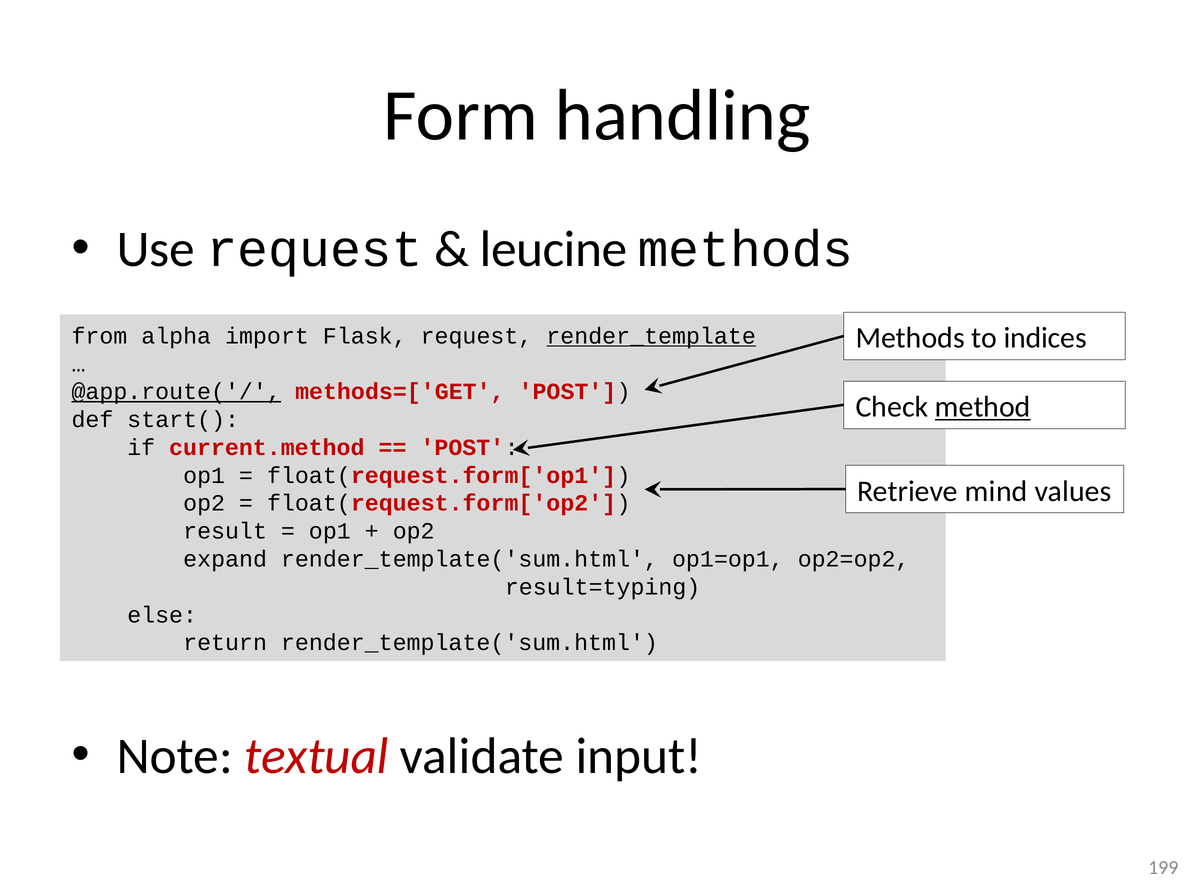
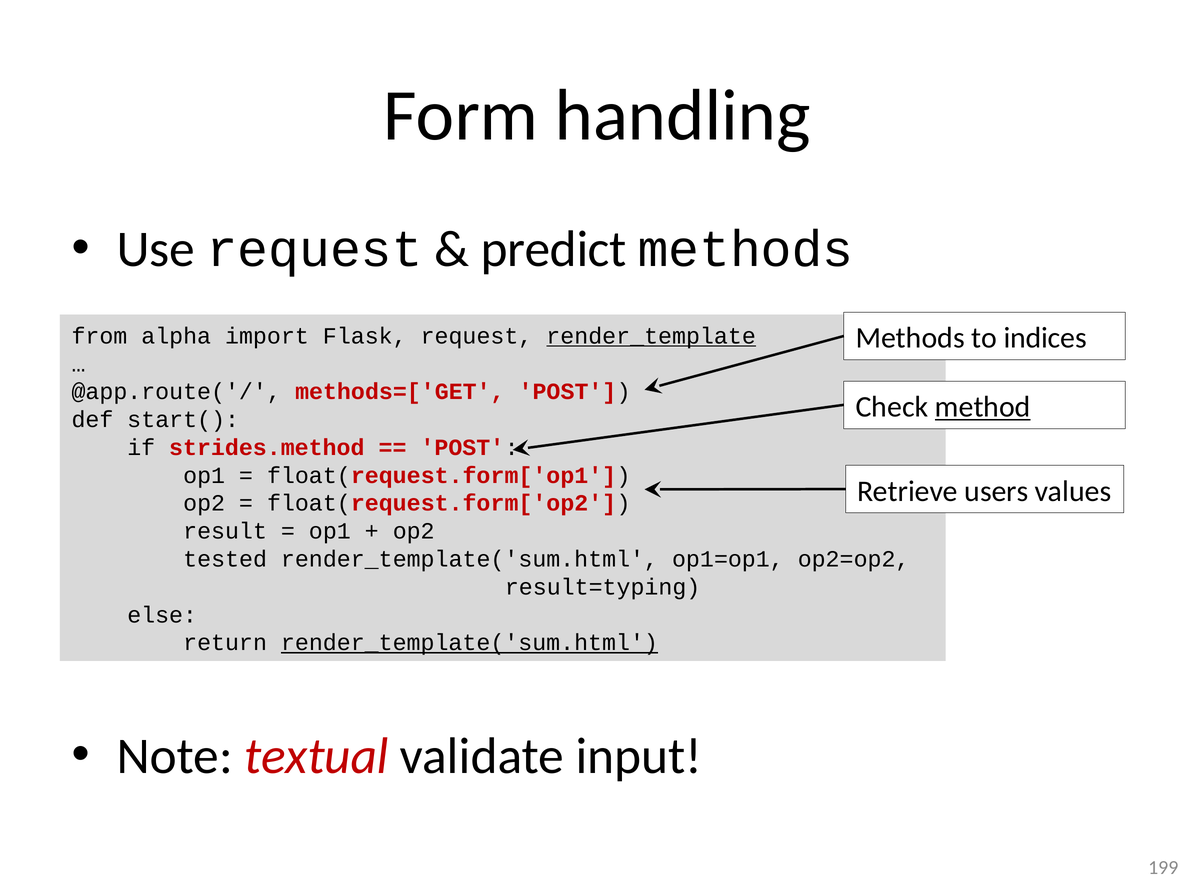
leucine: leucine -> predict (554, 250)
@app.route('/ underline: present -> none (176, 392)
current.method: current.method -> strides.method (267, 448)
mind: mind -> users (996, 491)
expand: expand -> tested (225, 559)
render_template('sum.html underline: none -> present (469, 643)
